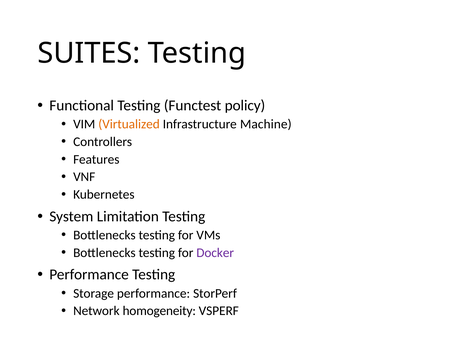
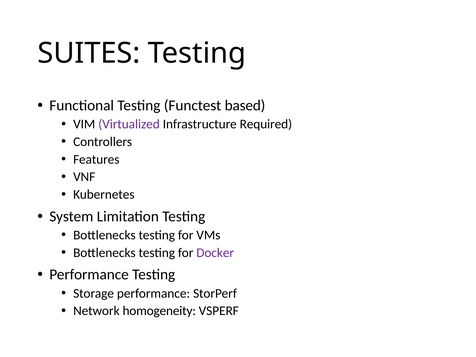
policy: policy -> based (245, 106)
Virtualized colour: orange -> purple (129, 124)
Machine: Machine -> Required (266, 124)
